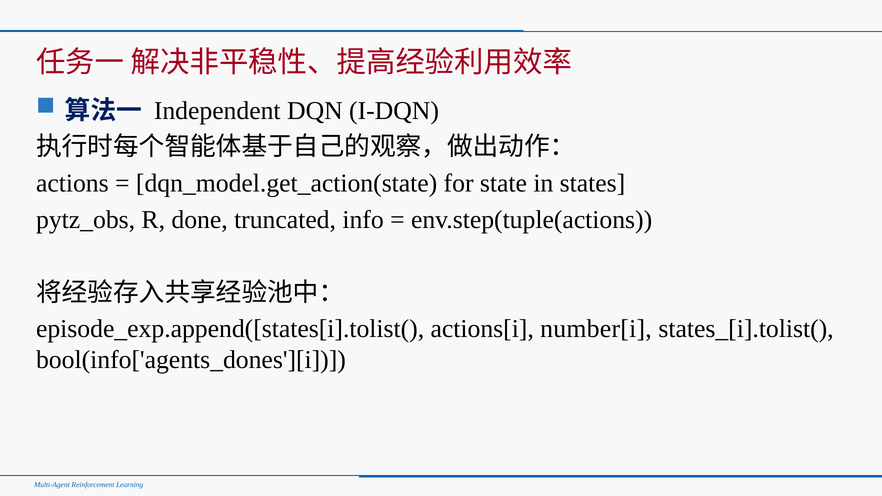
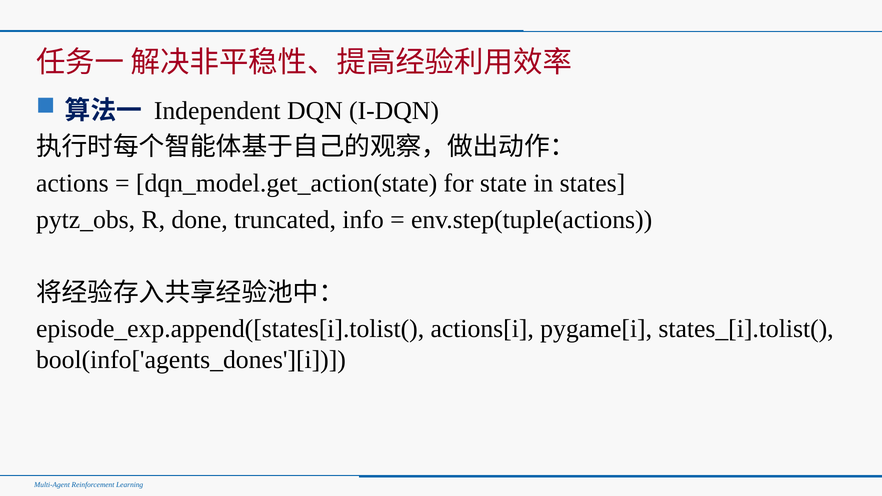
number[i: number[i -> pygame[i (596, 329)
